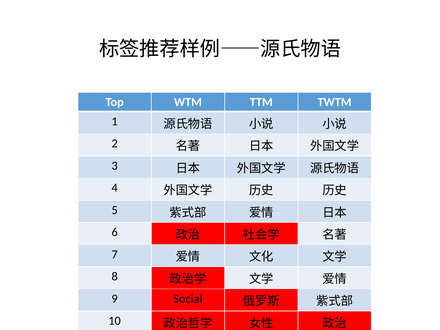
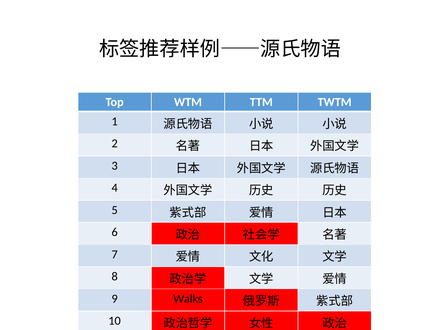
Social: Social -> Walks (188, 299)
